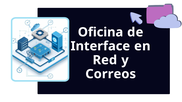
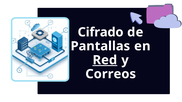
Oficina: Oficina -> Cifrado (101, 32)
Interface: Interface -> Pantallas (100, 46)
Red underline: none -> present (105, 60)
